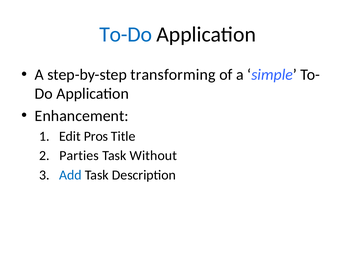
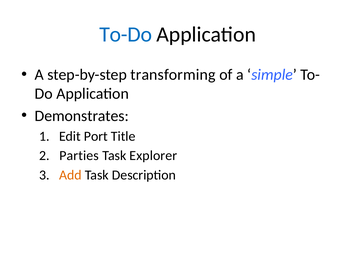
Enhancement: Enhancement -> Demonstrates (82, 116)
Pros: Pros -> Port (96, 136)
Without: Without -> Explorer (153, 156)
Add colour: blue -> orange (70, 175)
